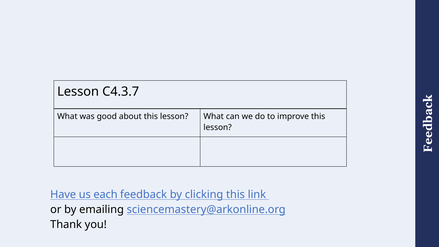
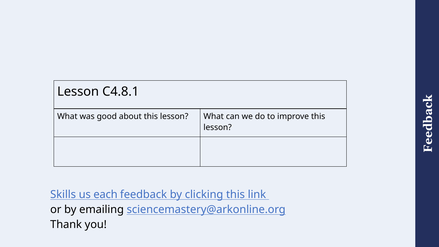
C4.3.7: C4.3.7 -> C4.8.1 (121, 91)
Have: Have -> Skills (63, 194)
